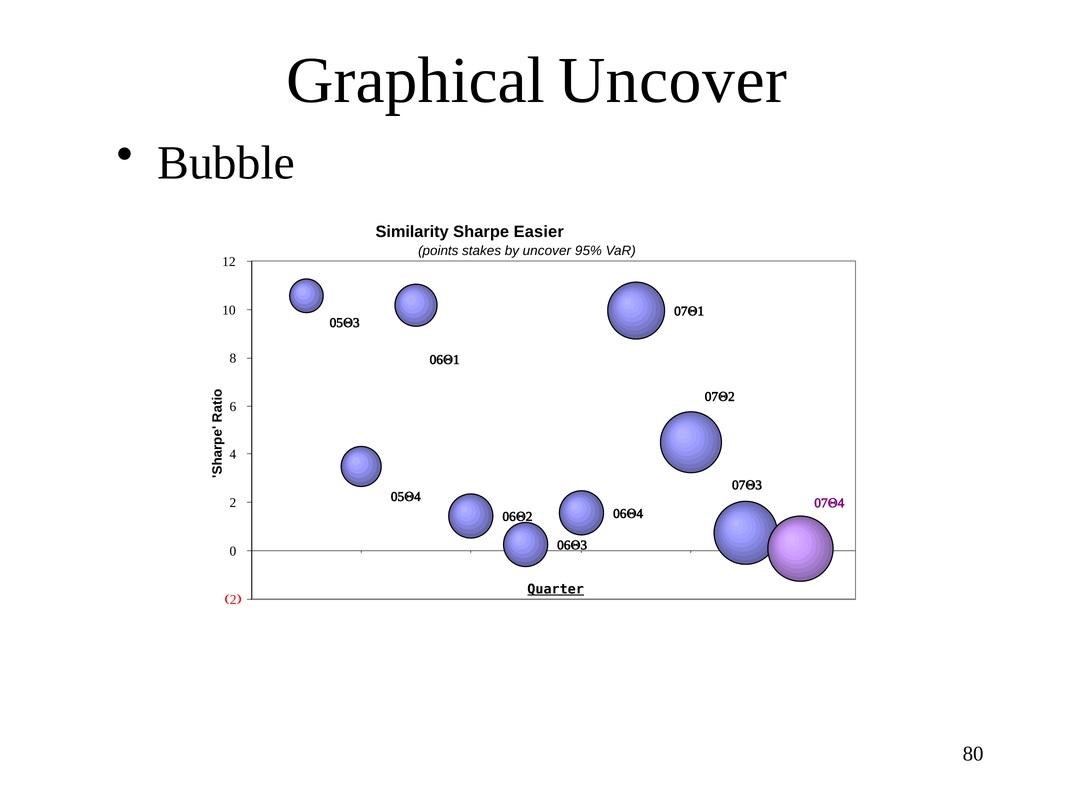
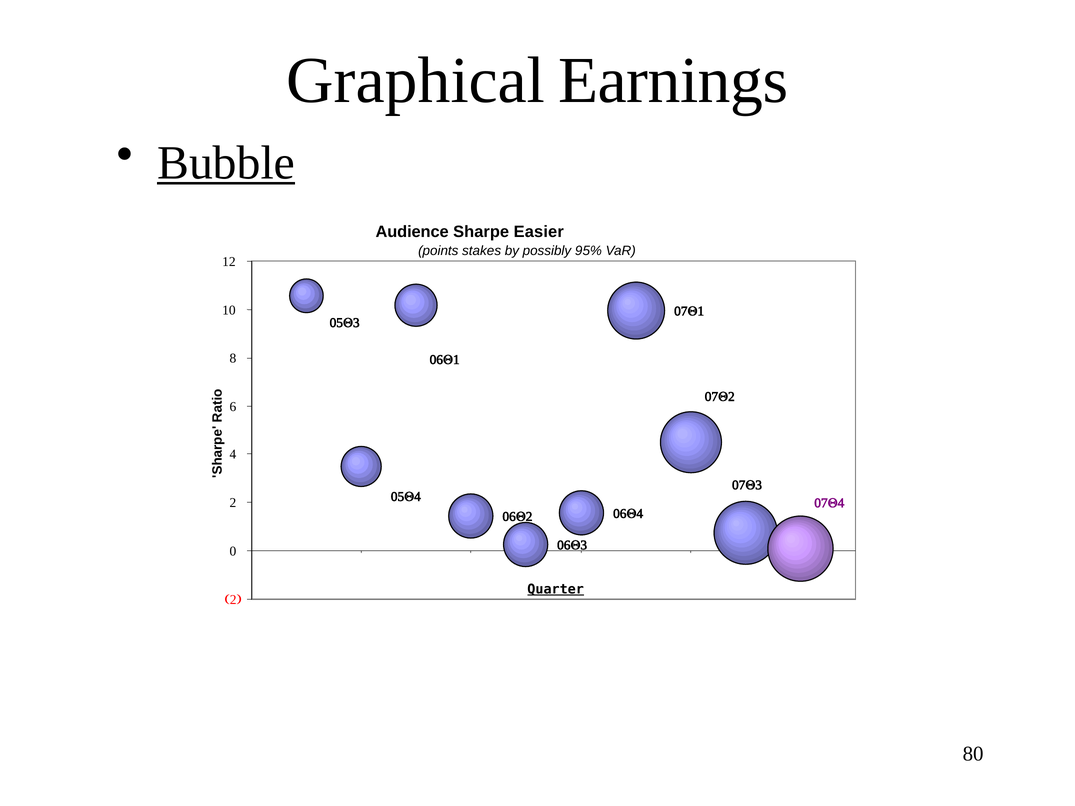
Graphical Uncover: Uncover -> Earnings (673, 81)
Bubble underline: none -> present (226, 163)
Similarity: Similarity -> Audience (412, 232)
by uncover: uncover -> possibly (547, 251)
